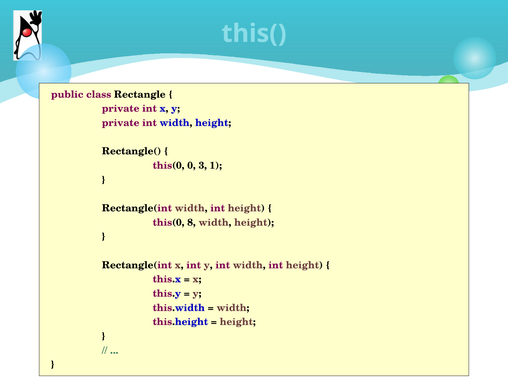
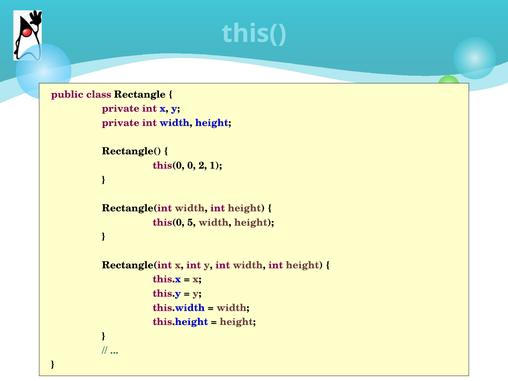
3: 3 -> 2 (203, 166)
8: 8 -> 5 (192, 222)
